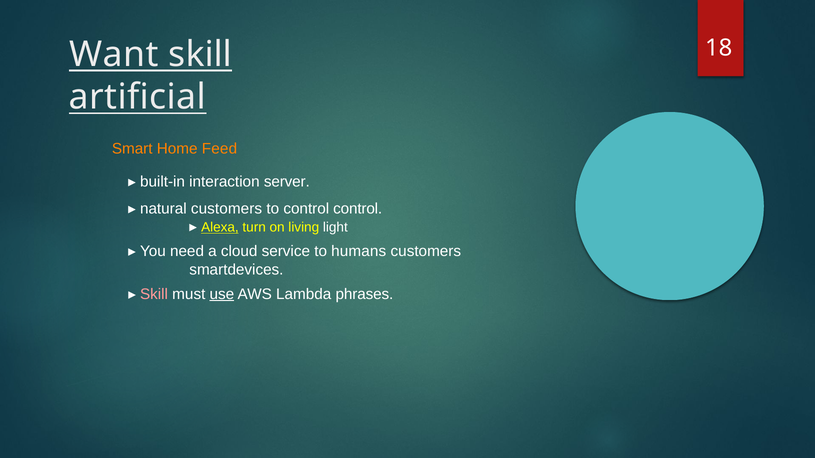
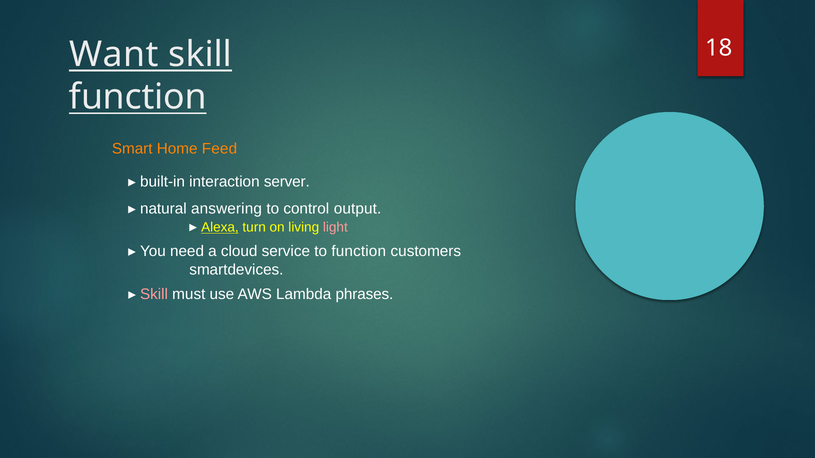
artificial: artificial -> function (138, 97)
natural customers: customers -> answering (226, 209)
control control: control -> output (358, 209)
light colour: white -> pink (335, 228)
to humans: humans -> function (359, 252)
use underline: present -> none (222, 294)
